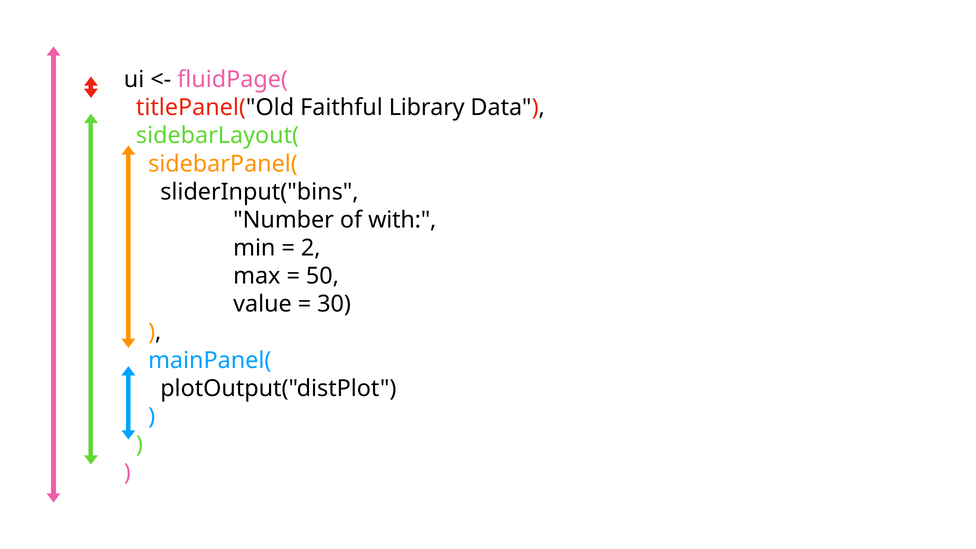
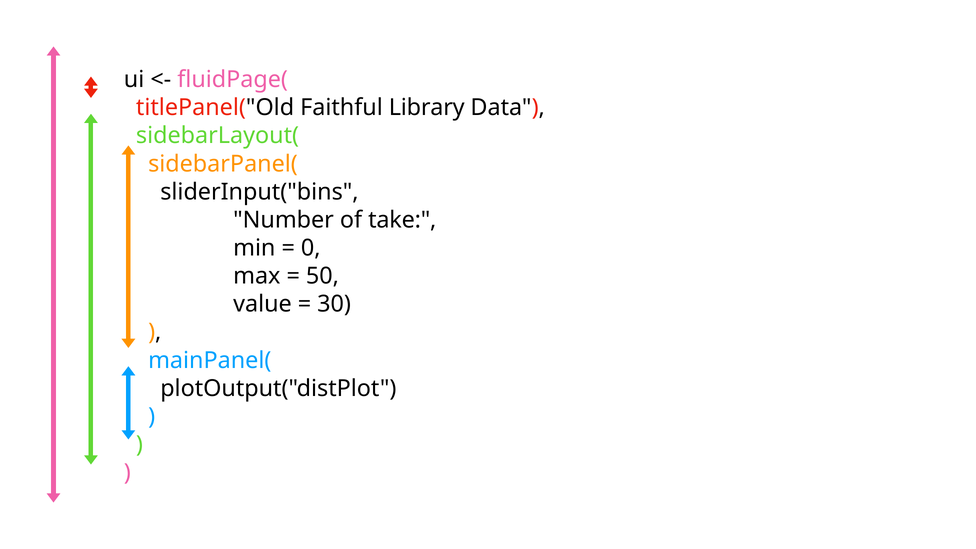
with: with -> take (402, 220)
2: 2 -> 0 (311, 248)
